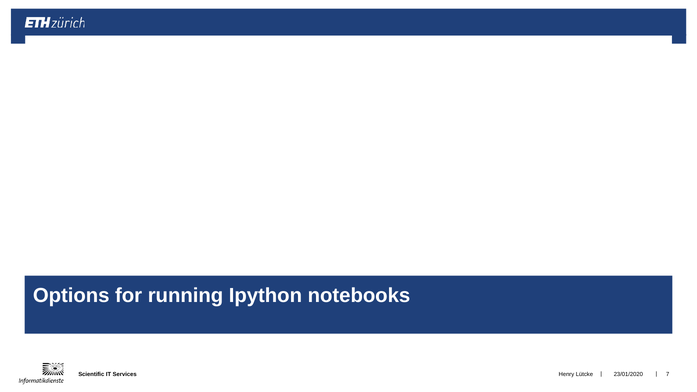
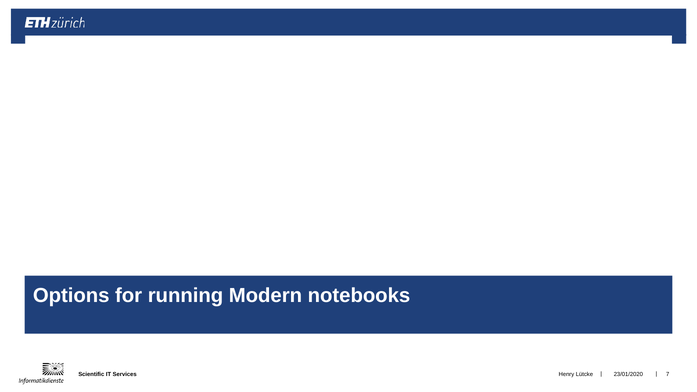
Ipython: Ipython -> Modern (265, 296)
